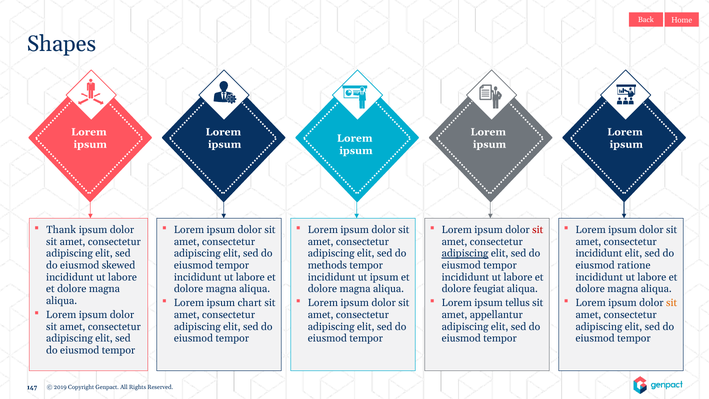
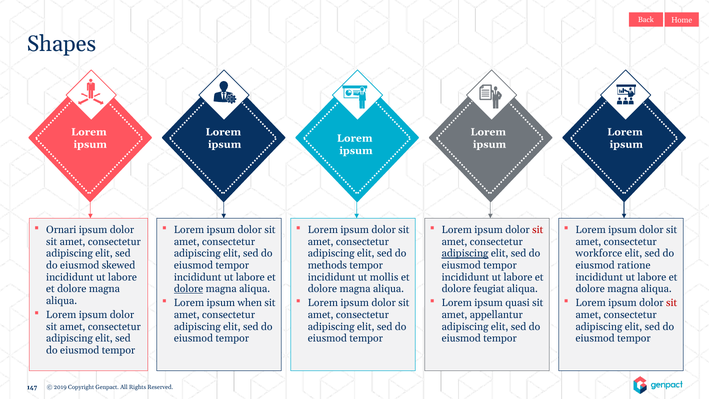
Thank: Thank -> Ornari (61, 230)
incididunt: incididunt -> workforce (599, 253)
ut ipsum: ipsum -> mollis (384, 277)
dolore underline: none -> present (189, 289)
chart: chart -> when (250, 303)
tellus: tellus -> quasi (518, 303)
sit colour: orange -> red (672, 303)
